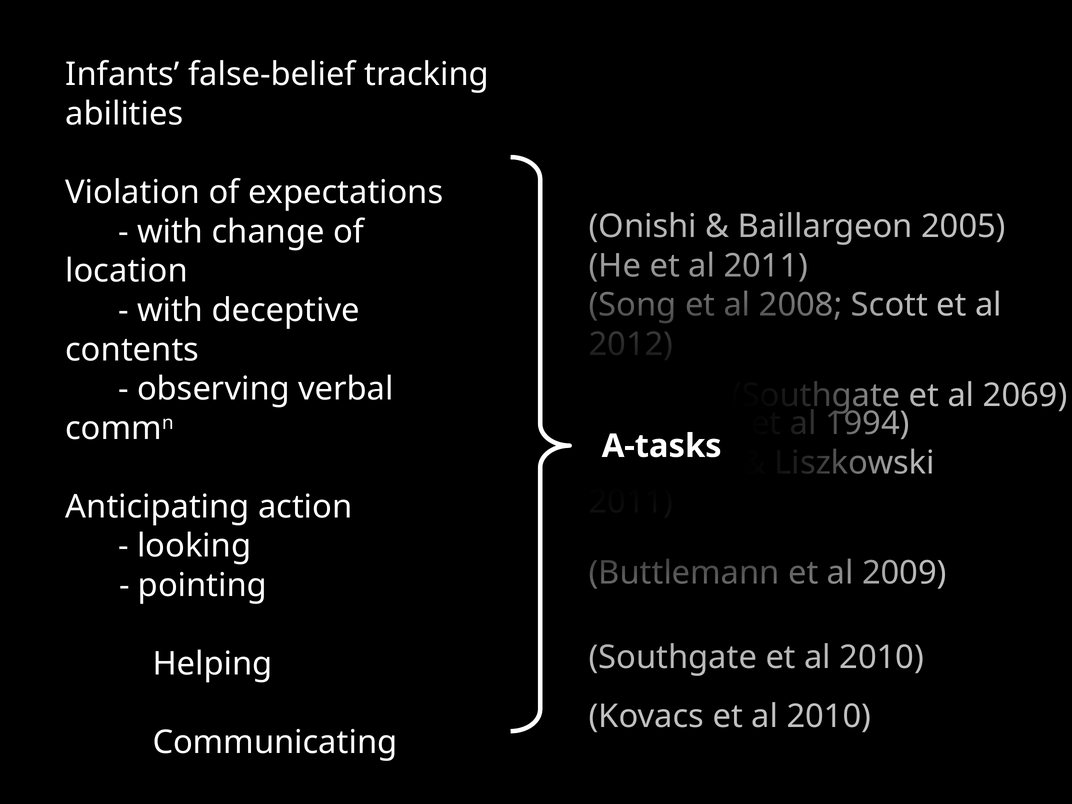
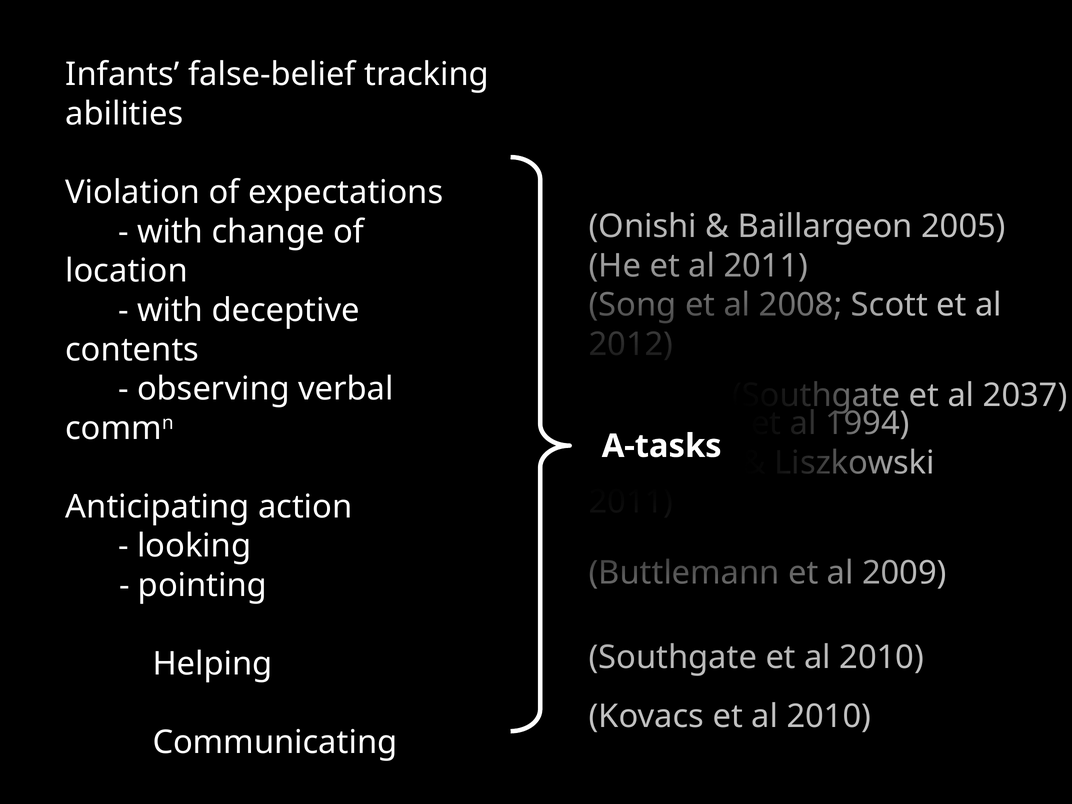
2069: 2069 -> 2037 (1025, 395)
